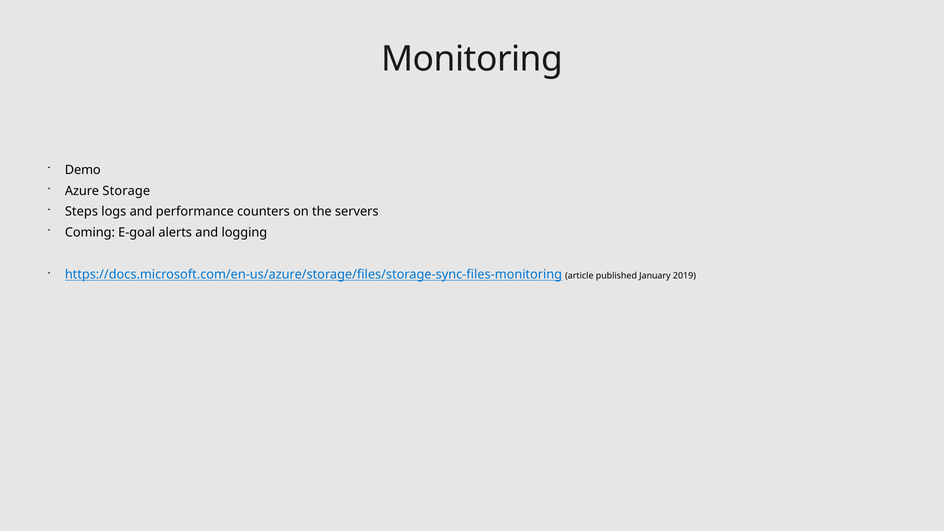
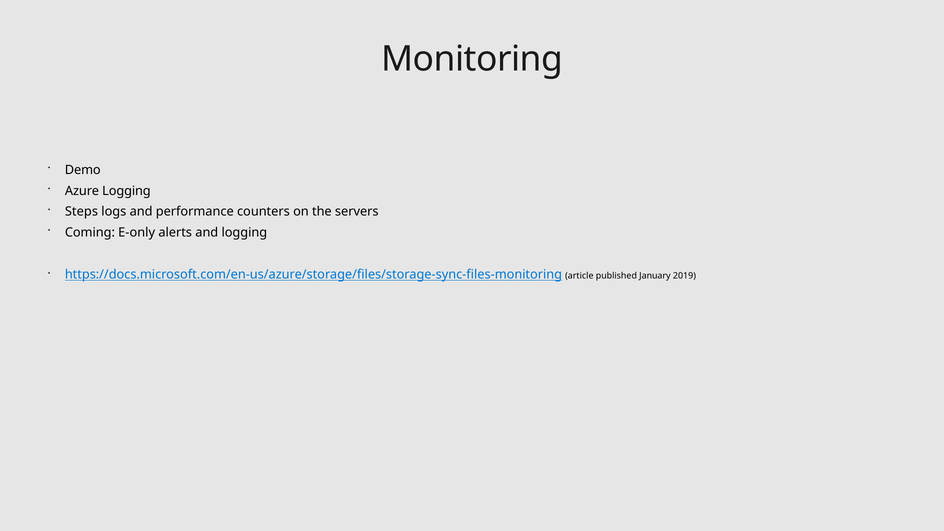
Azure Storage: Storage -> Logging (126, 191)
E-goal: E-goal -> E-only (137, 233)
